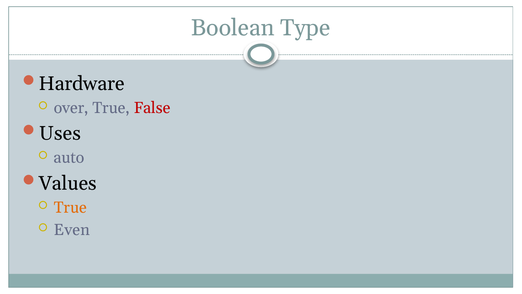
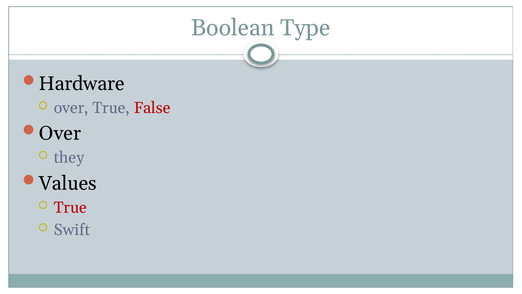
Uses: Uses -> Over (60, 133)
auto: auto -> they (69, 158)
True colour: orange -> red (70, 207)
Even: Even -> Swift (72, 230)
